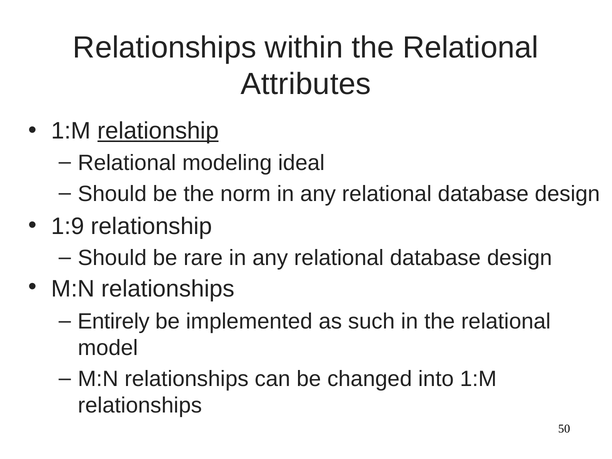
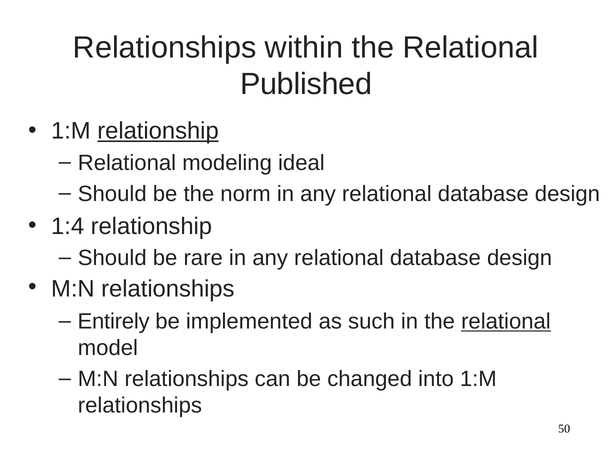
Attributes: Attributes -> Published (306, 84)
1:9: 1:9 -> 1:4 (68, 226)
relational underline: none -> present (506, 322)
